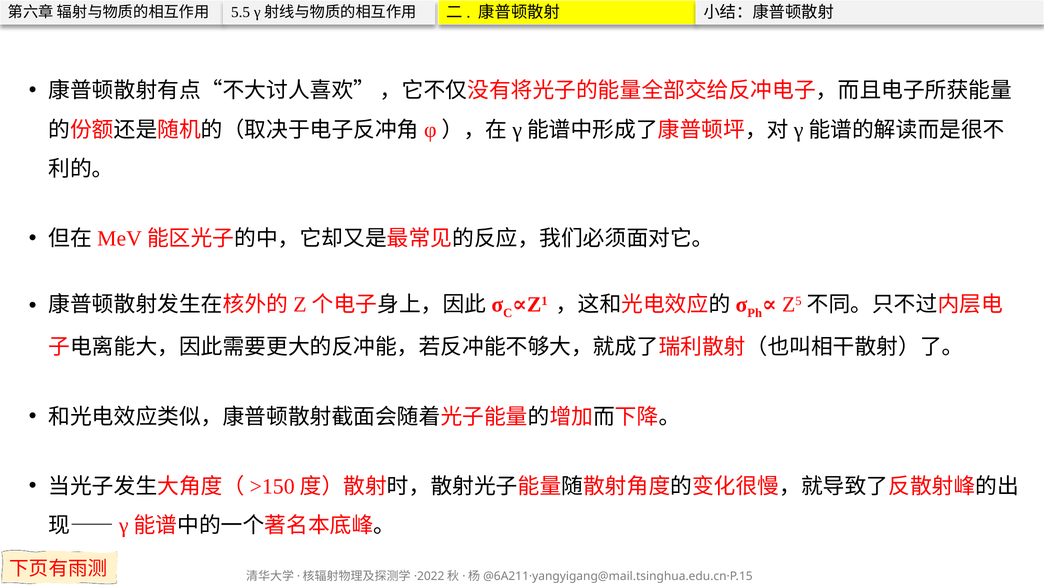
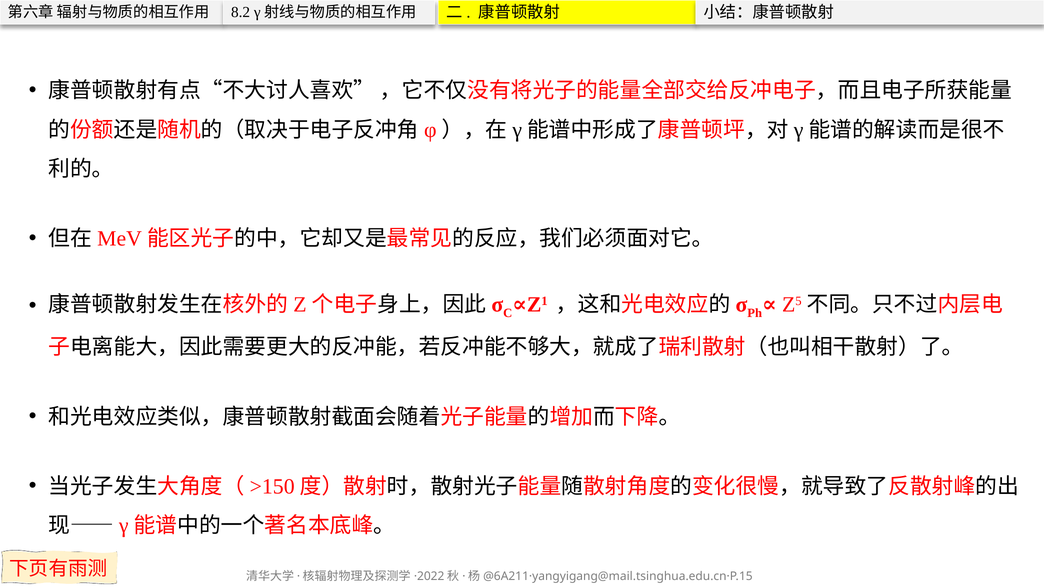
5.5: 5.5 -> 8.2 (241, 12)
